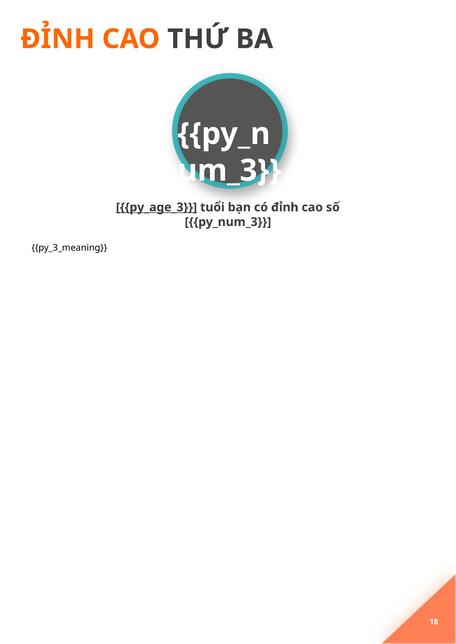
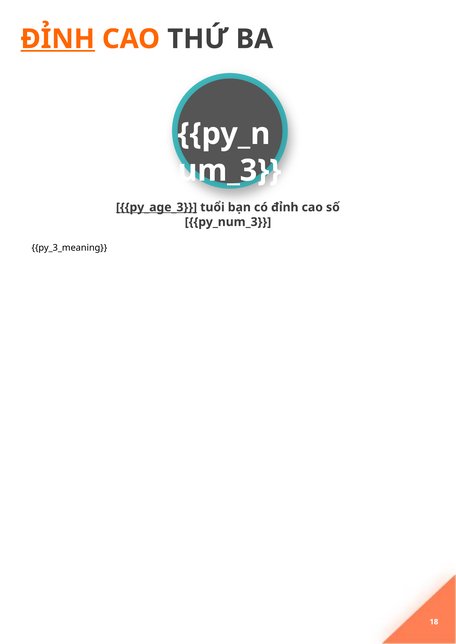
ĐỈNH underline: none -> present (58, 39)
